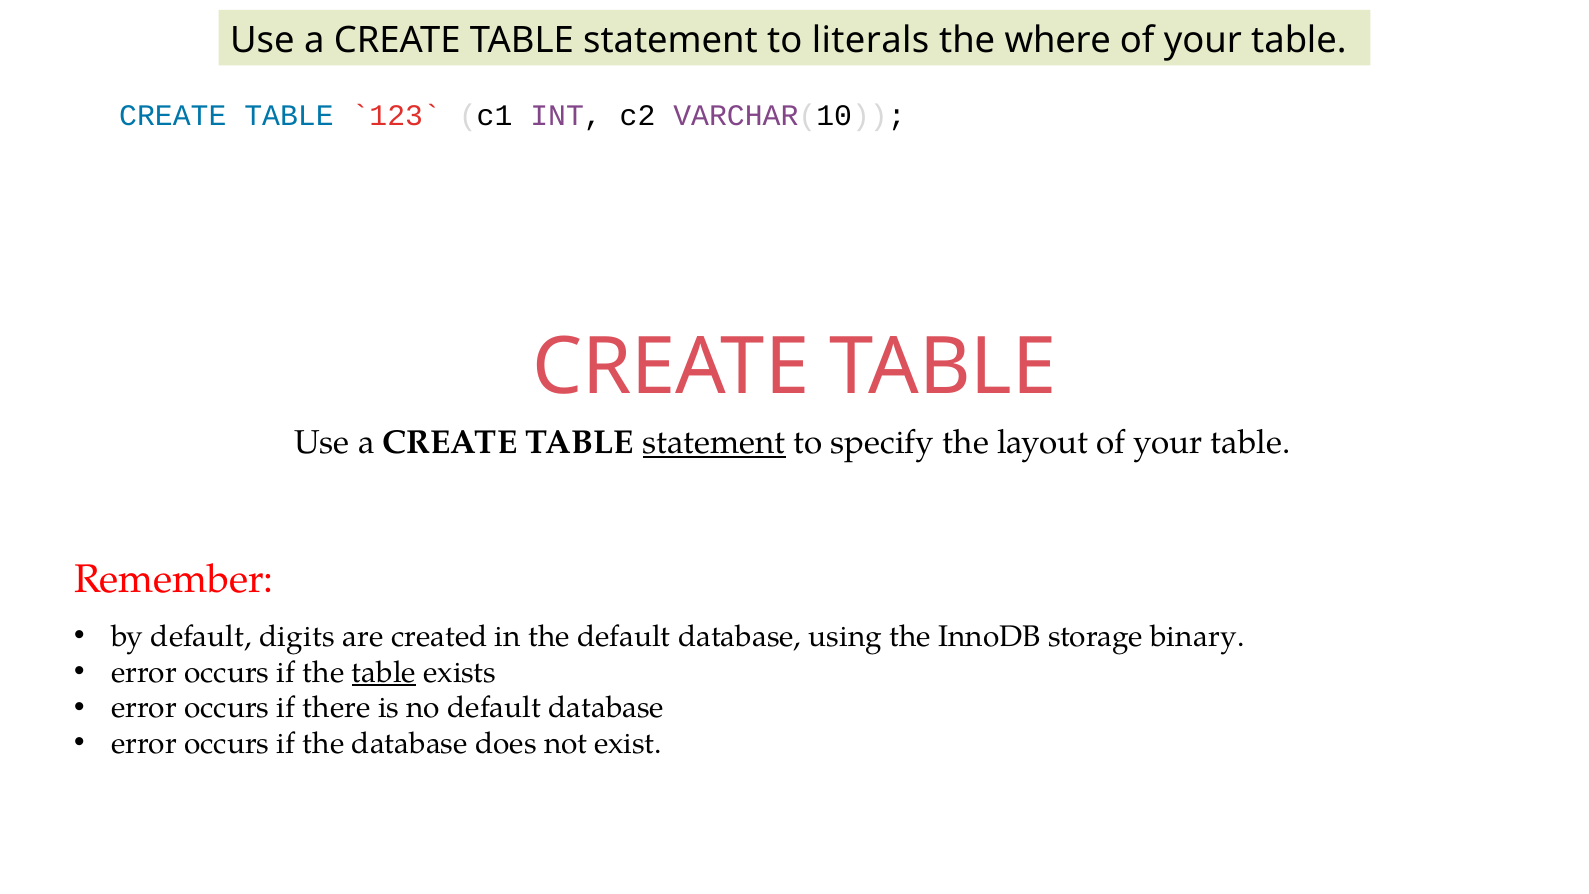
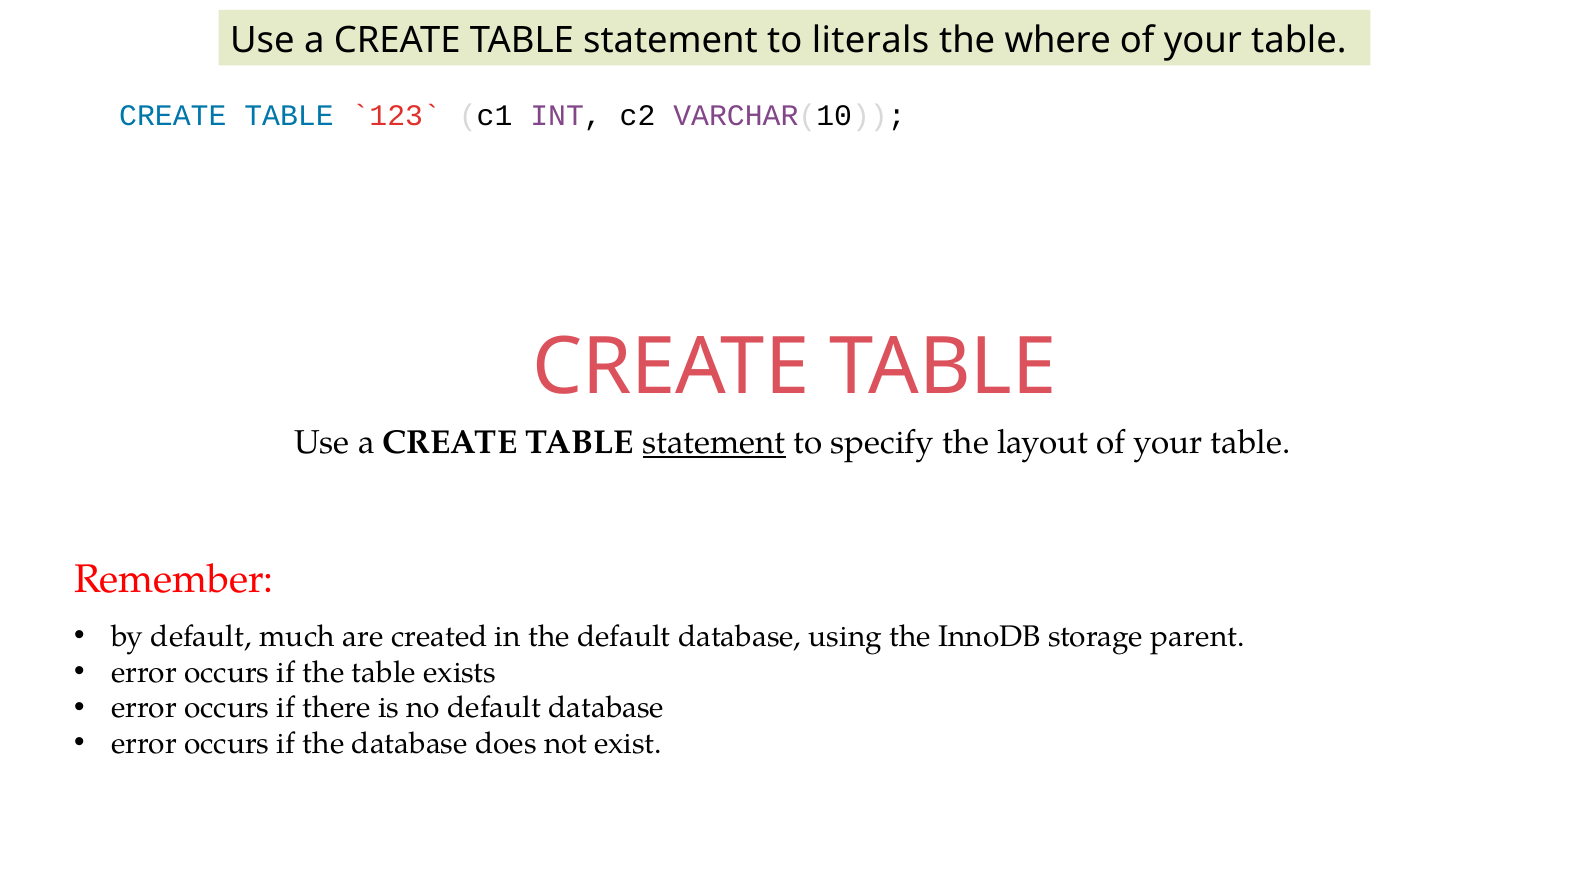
digits: digits -> much (297, 636)
binary: binary -> parent (1198, 636)
table underline: present -> none (384, 672)
